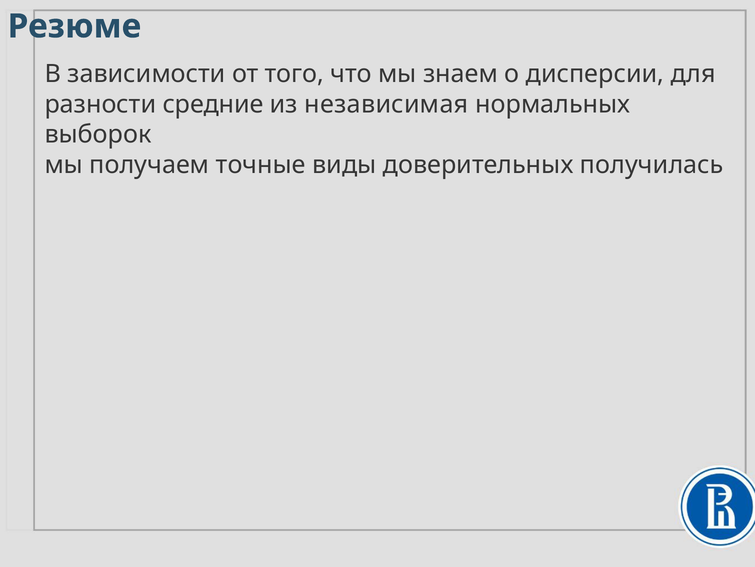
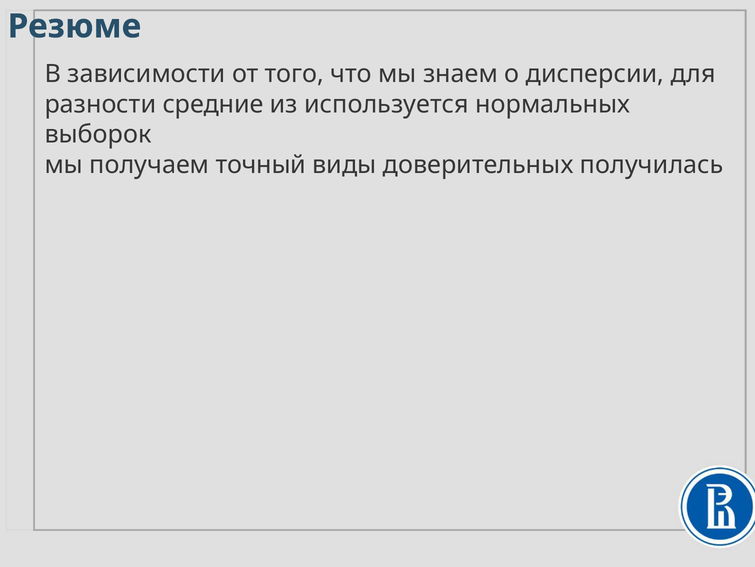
независимая: независимая -> используется (387, 104)
точные: точные -> точный (261, 165)
